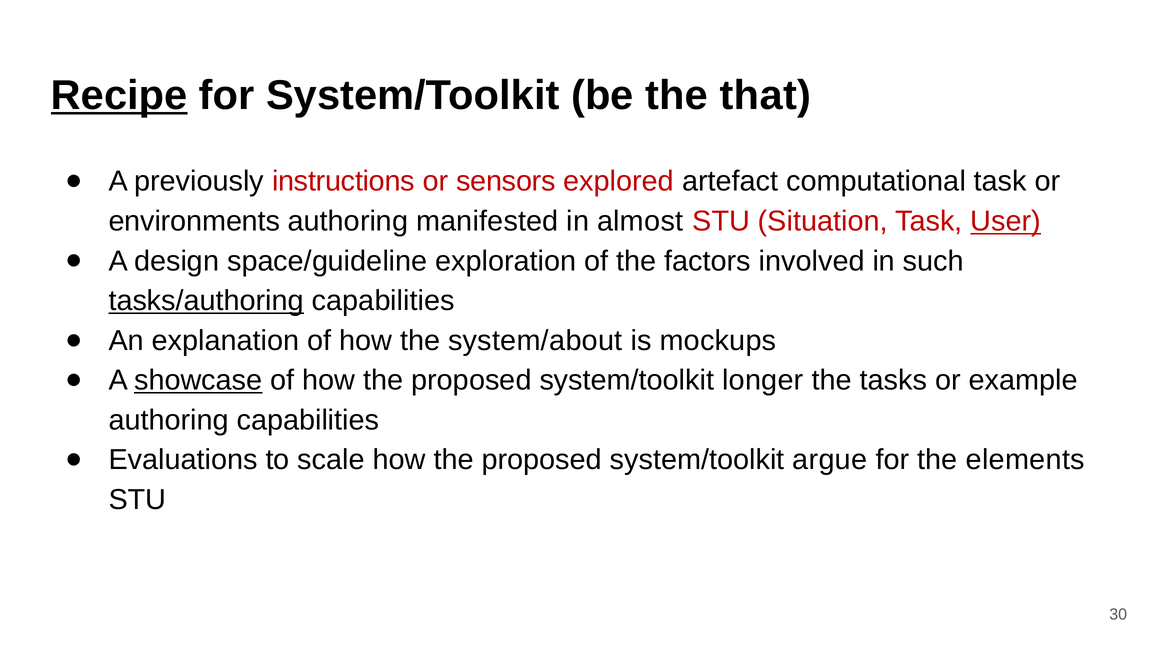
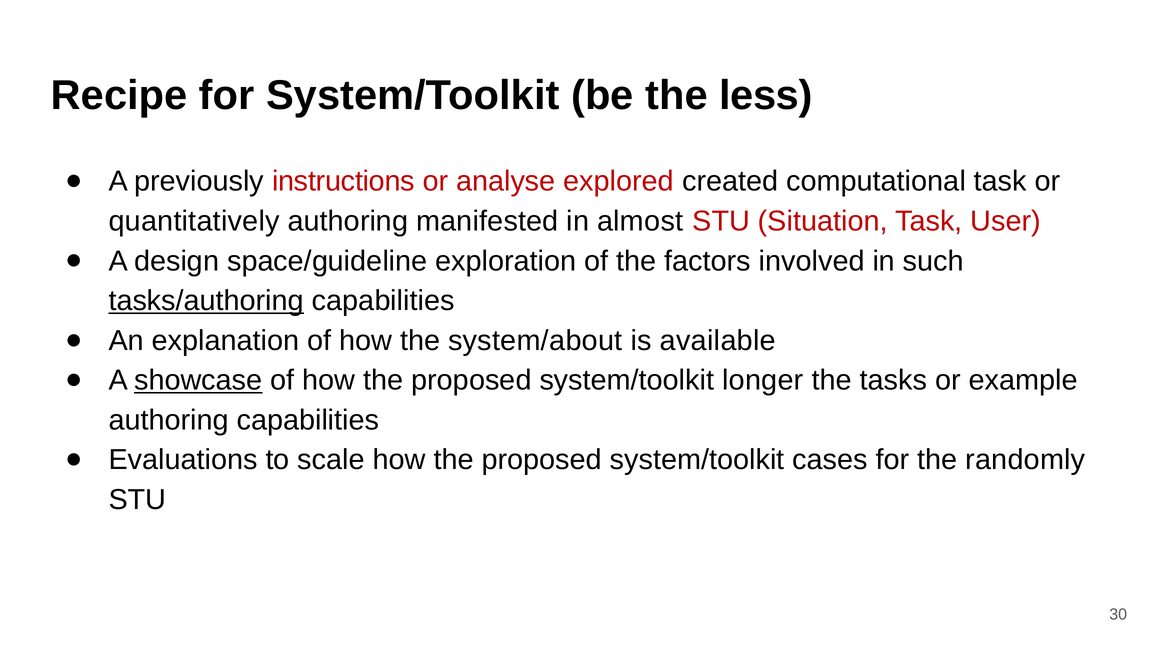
Recipe underline: present -> none (119, 96)
that: that -> less (766, 96)
sensors: sensors -> analyse (506, 181)
artefact: artefact -> created (730, 181)
environments: environments -> quantitatively (194, 221)
User underline: present -> none (1006, 221)
mockups: mockups -> available (718, 341)
argue: argue -> cases (830, 460)
elements: elements -> randomly (1025, 460)
